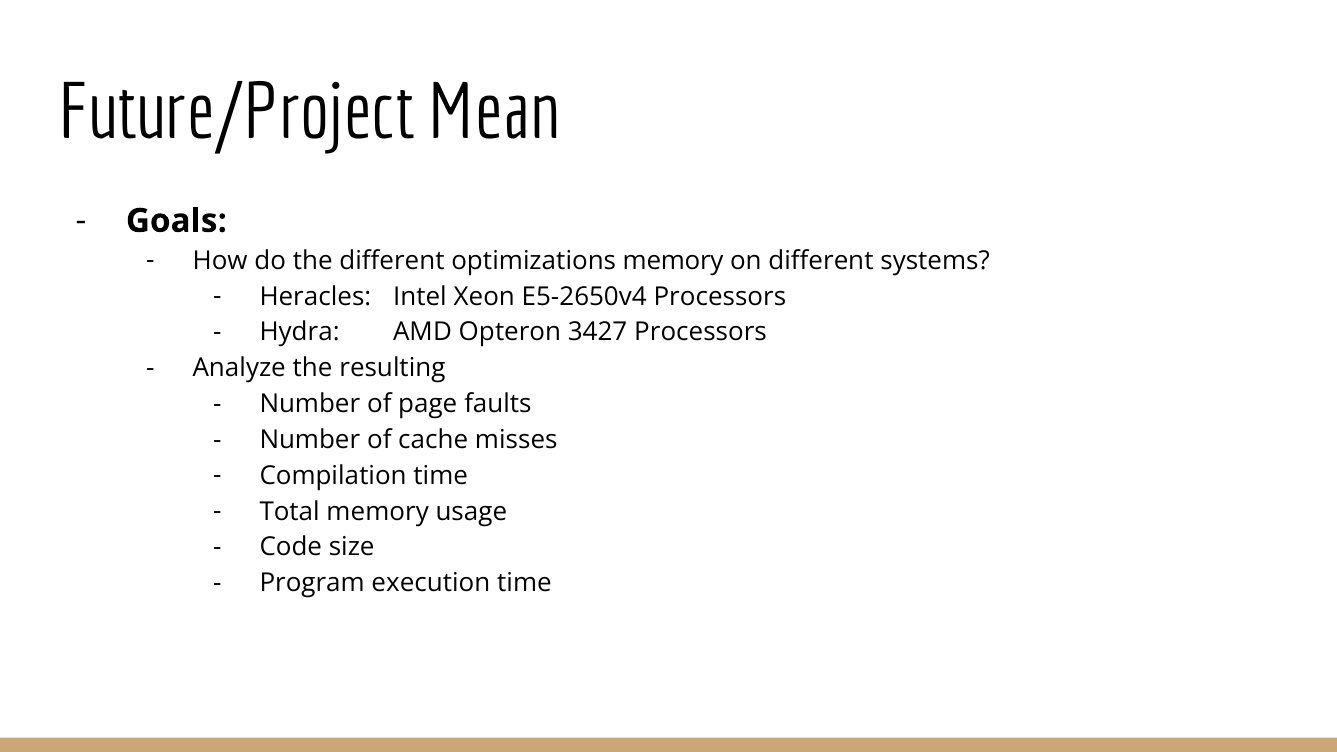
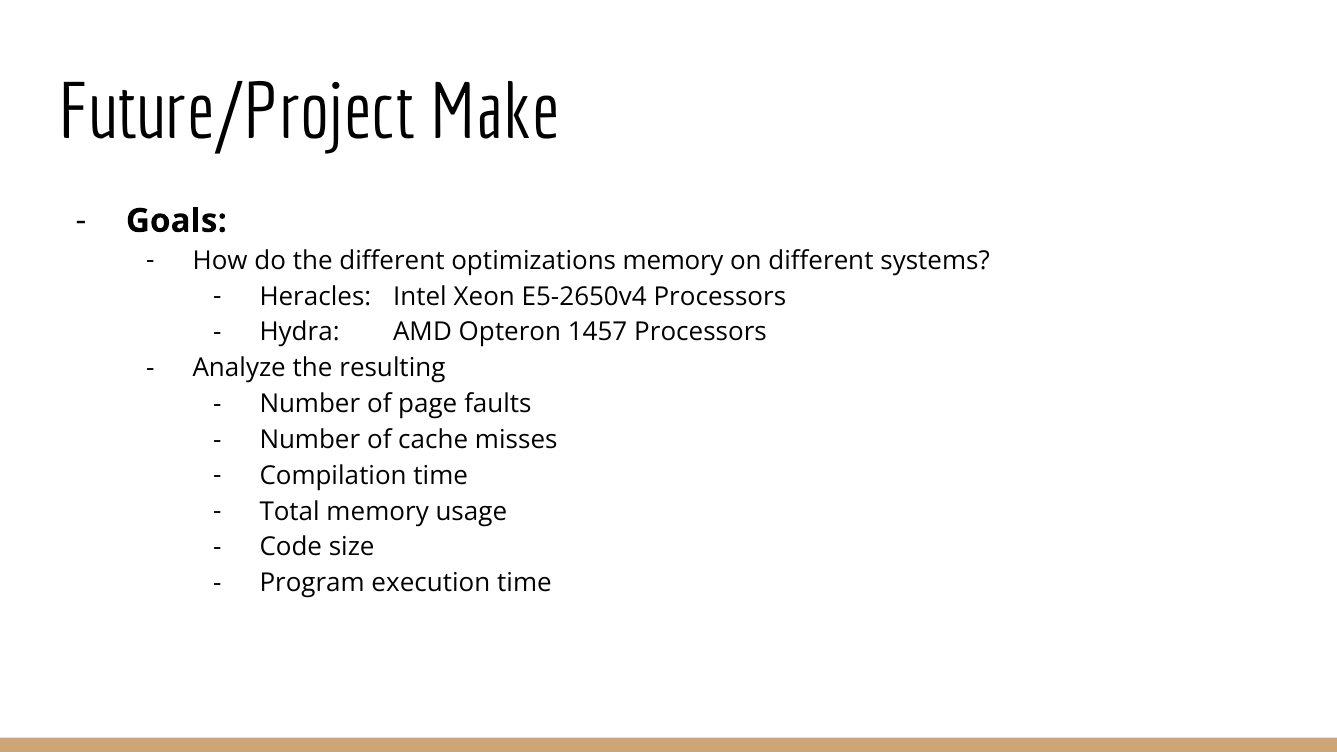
Mean: Mean -> Make (495, 113)
3427: 3427 -> 1457 (598, 332)
